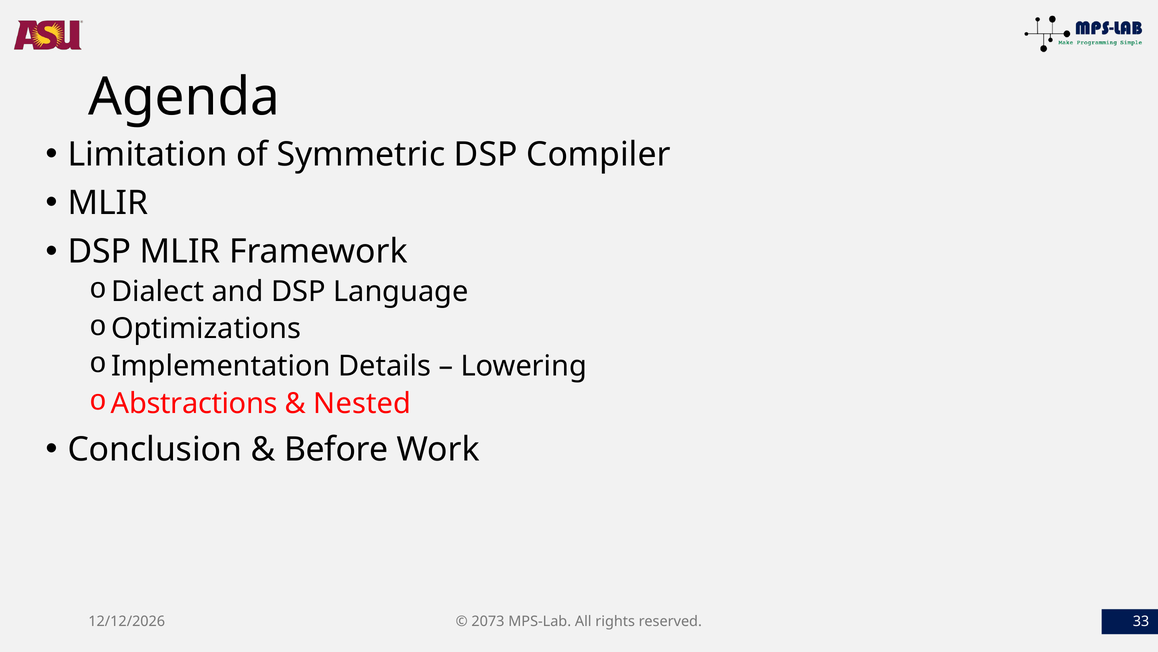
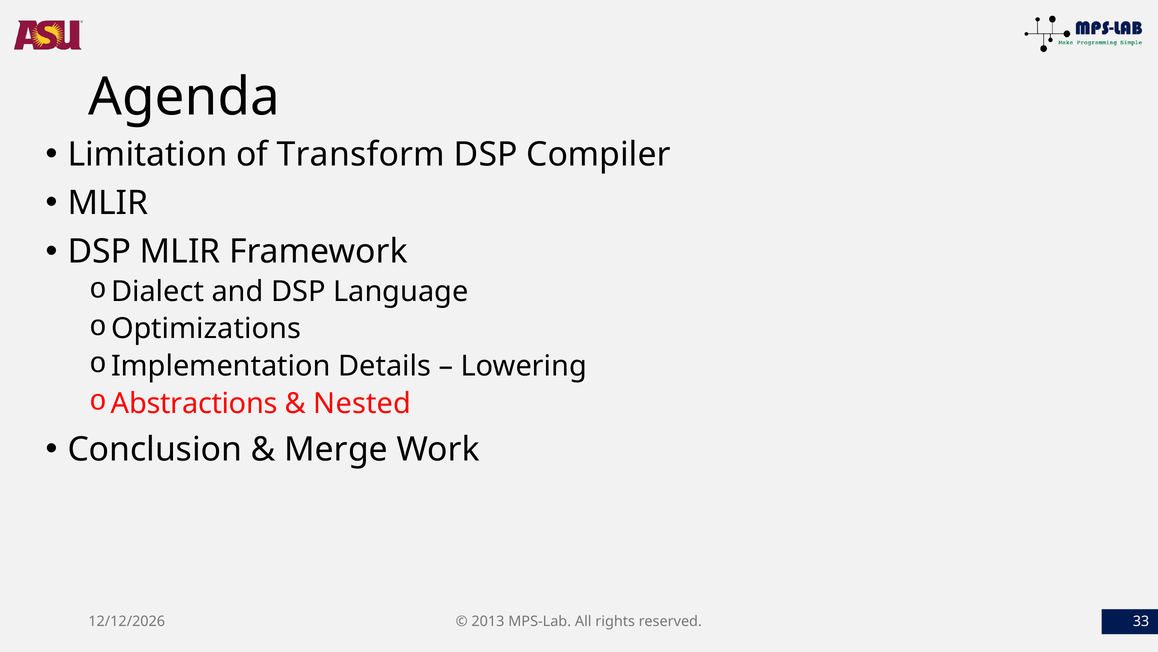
Symmetric: Symmetric -> Transform (361, 154)
Before: Before -> Merge (336, 449)
2073: 2073 -> 2013 (488, 621)
